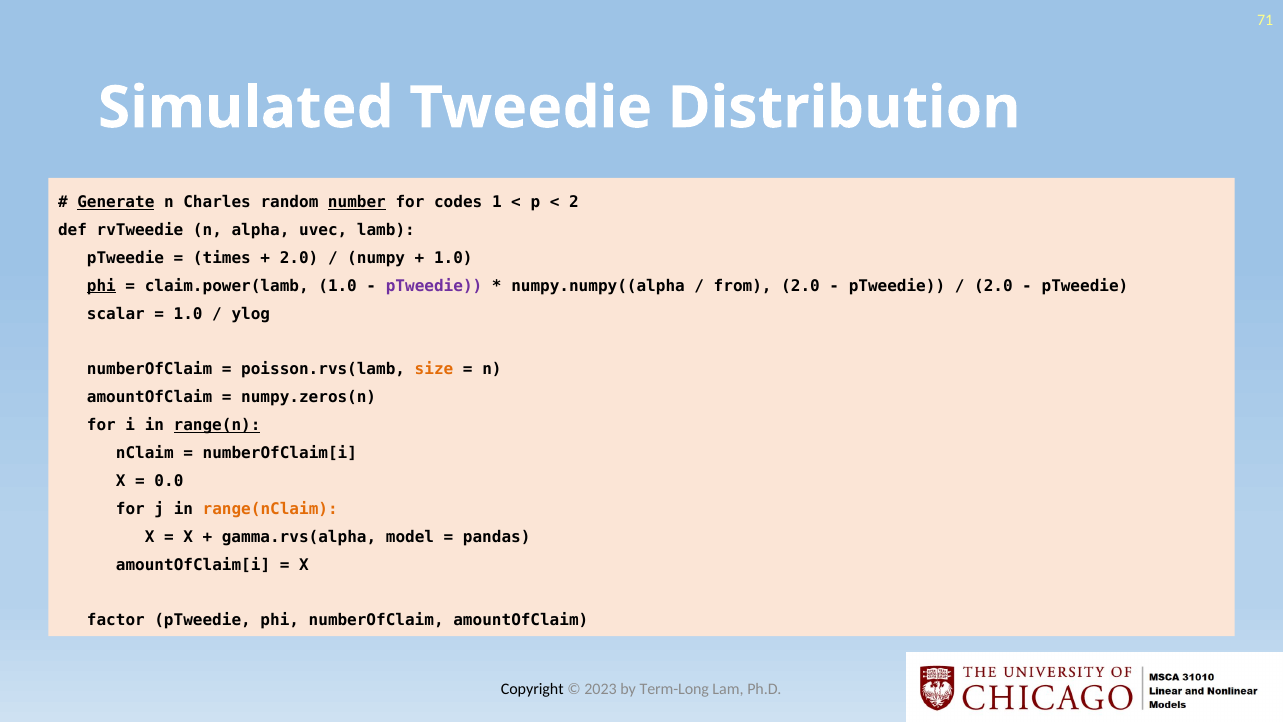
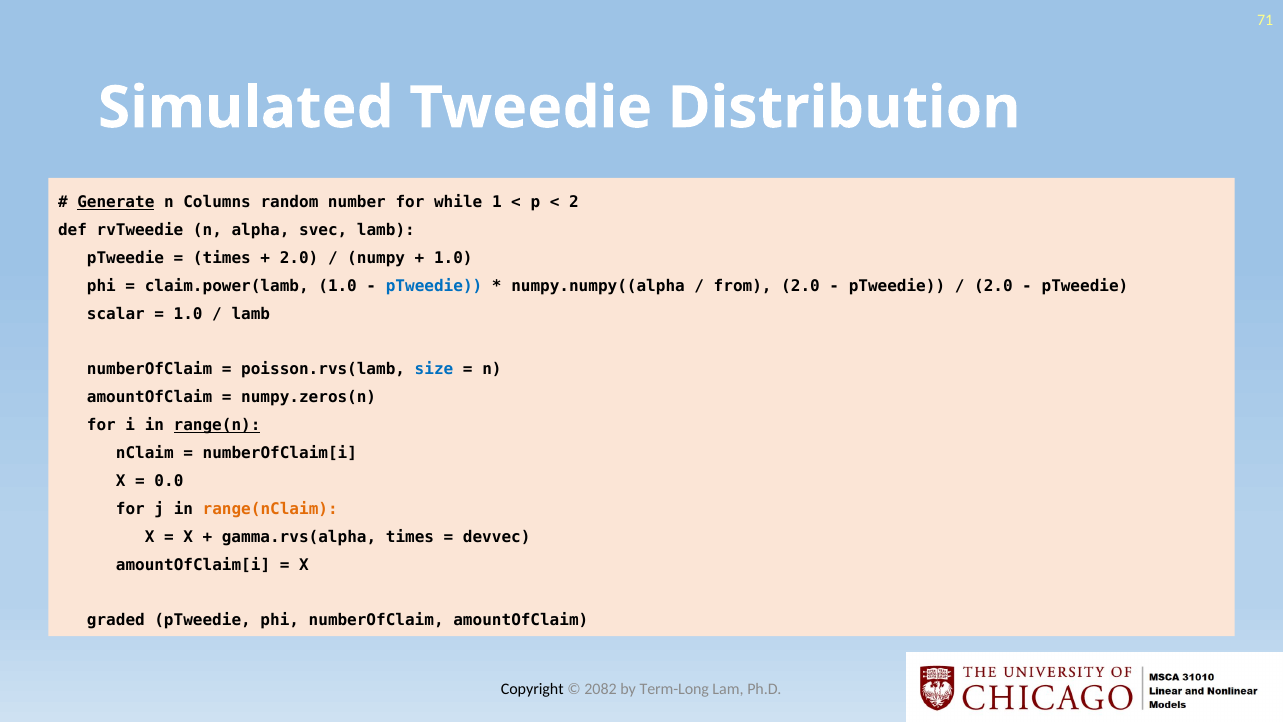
Charles: Charles -> Columns (217, 202)
number underline: present -> none (357, 202)
codes: codes -> while (458, 202)
uvec: uvec -> svec (323, 230)
phi underline: present -> none (101, 286)
pTweedie colour: purple -> blue (434, 286)
ylog: ylog -> lamb (251, 314)
size colour: orange -> blue (434, 369)
gamma.rvs(alpha model: model -> times (410, 537)
pandas: pandas -> devvec (497, 537)
factor: factor -> graded (116, 620)
2023: 2023 -> 2082 (601, 689)
